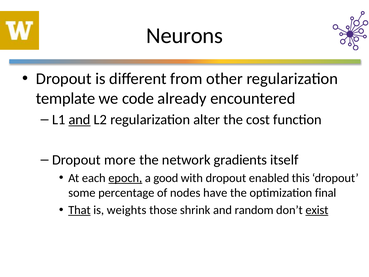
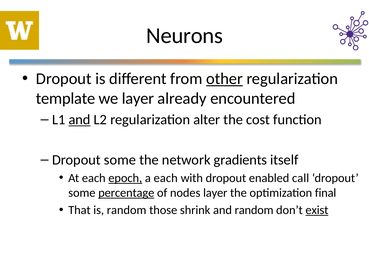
other underline: none -> present (224, 79)
we code: code -> layer (138, 98)
more: more -> some (120, 160)
a good: good -> each (166, 178)
this: this -> call (301, 178)
percentage underline: none -> present (126, 193)
nodes have: have -> layer (215, 193)
That underline: present -> none (79, 210)
is weights: weights -> random (127, 210)
